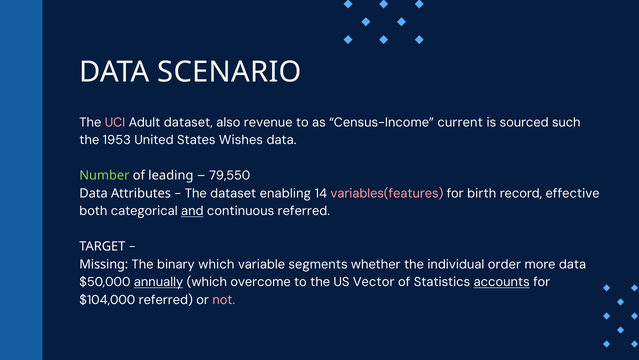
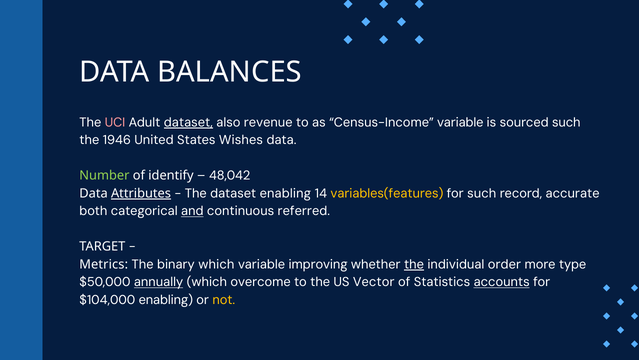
SCENARIO: SCENARIO -> BALANCES (230, 72)
dataset underline: none -> present (188, 122)
Census-Income current: current -> variable (460, 122)
1953: 1953 -> 1946 (117, 140)
leading: leading -> identify (171, 175)
79,550: 79,550 -> 48,042 (230, 175)
Attributes underline: none -> present (141, 193)
variables(features colour: pink -> yellow (387, 193)
for birth: birth -> such (482, 193)
effective: effective -> accurate (573, 193)
Missing: Missing -> Metrics (104, 264)
segments: segments -> improving (318, 264)
the underline: none -> present (414, 264)
more data: data -> type (573, 264)
$104,000 referred: referred -> enabling (166, 299)
not colour: pink -> yellow (224, 299)
